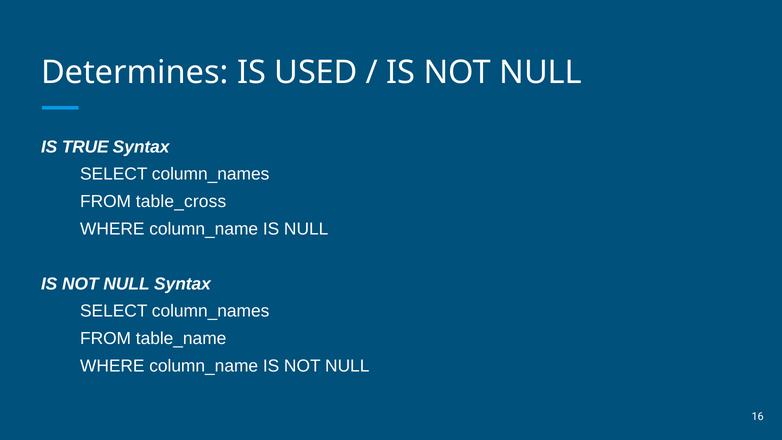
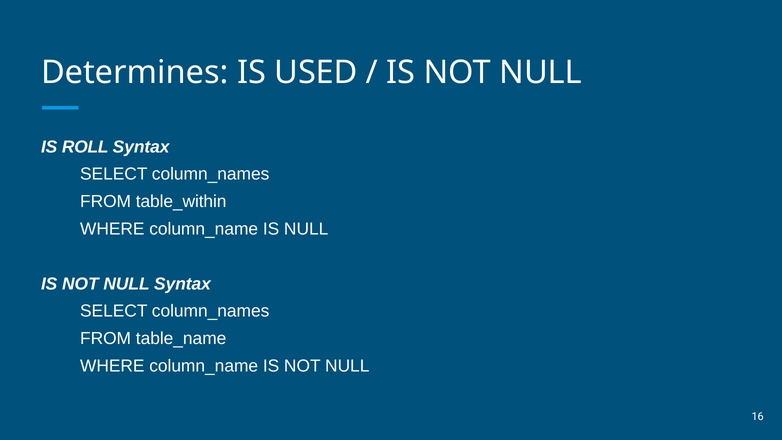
TRUE: TRUE -> ROLL (85, 147)
table_cross: table_cross -> table_within (181, 202)
